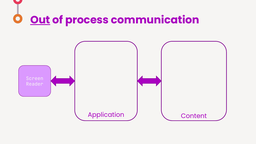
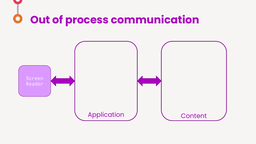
Out underline: present -> none (40, 20)
